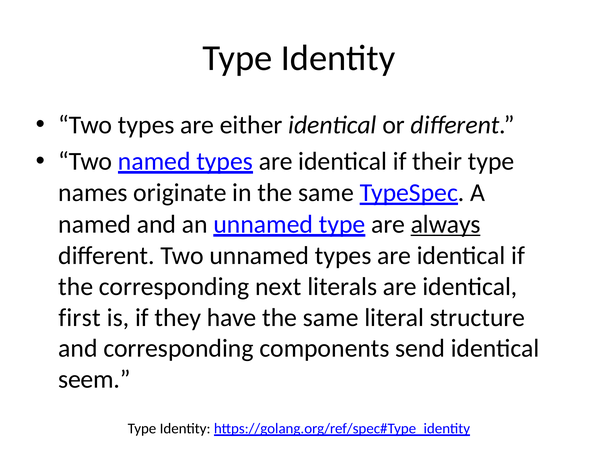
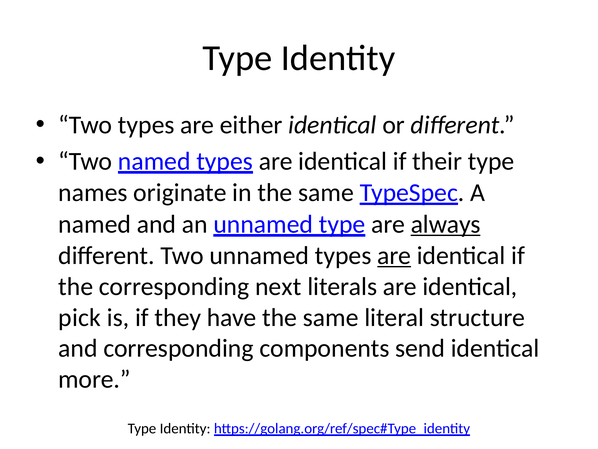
are underline: none -> present (394, 255)
first: first -> pick (80, 317)
seem: seem -> more (94, 379)
